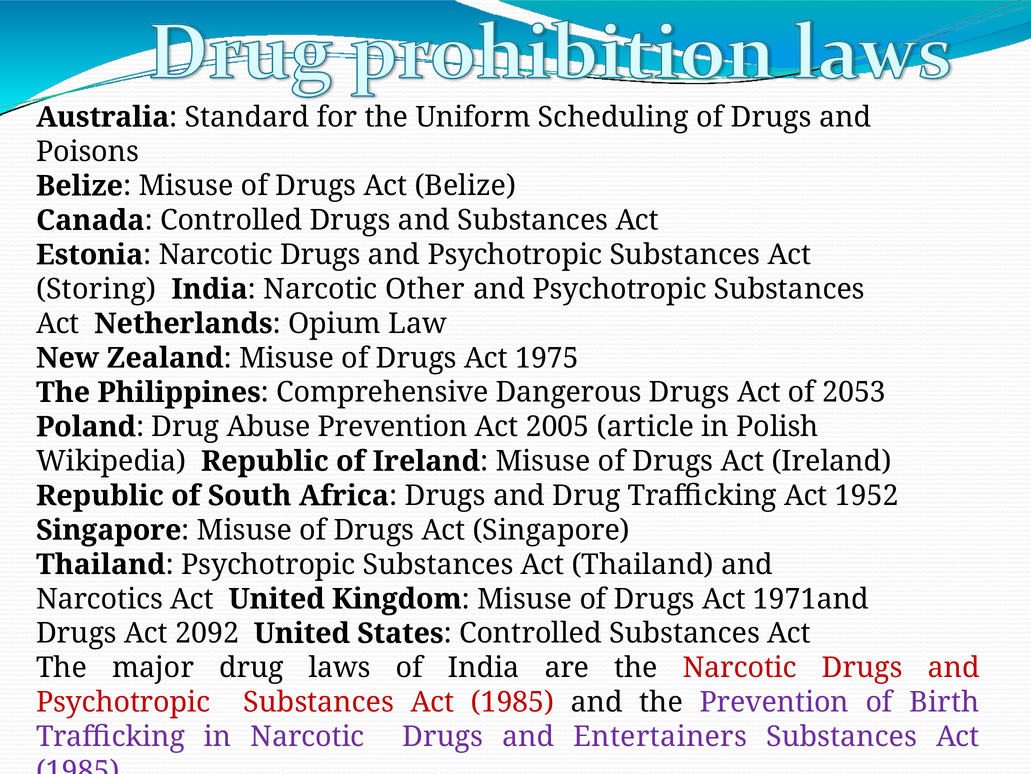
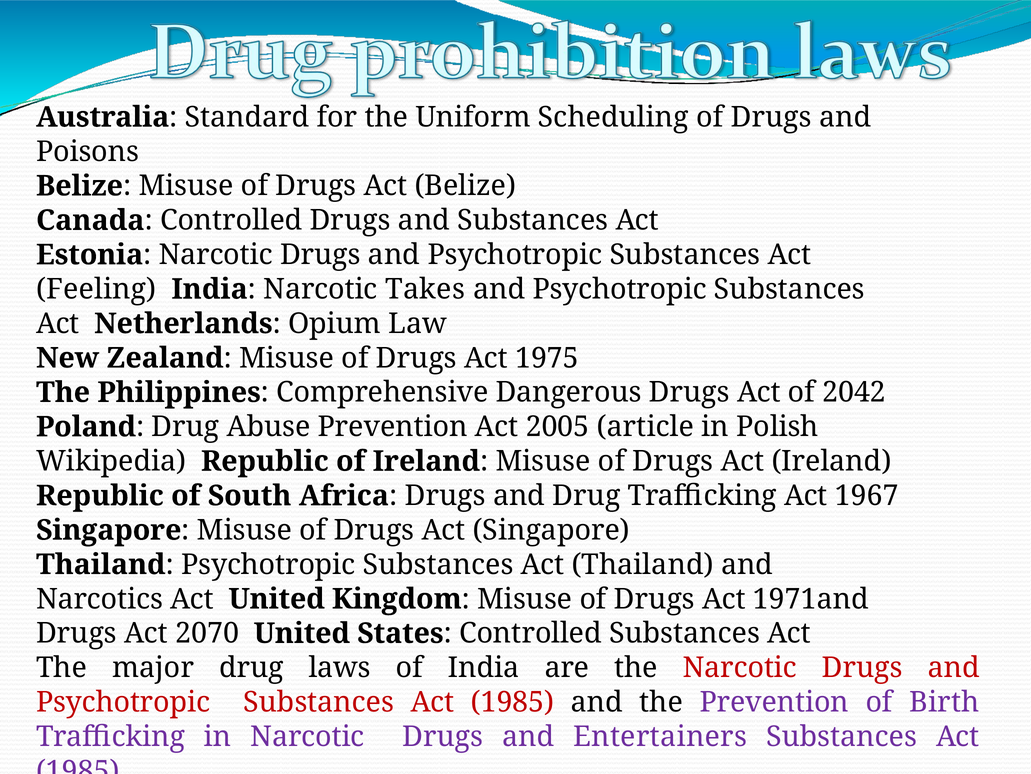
Storing: Storing -> Feeling (96, 289)
Other: Other -> Takes (425, 289)
2053: 2053 -> 2042 (854, 392)
1952: 1952 -> 1967 (867, 495)
2092: 2092 -> 2070 (207, 633)
